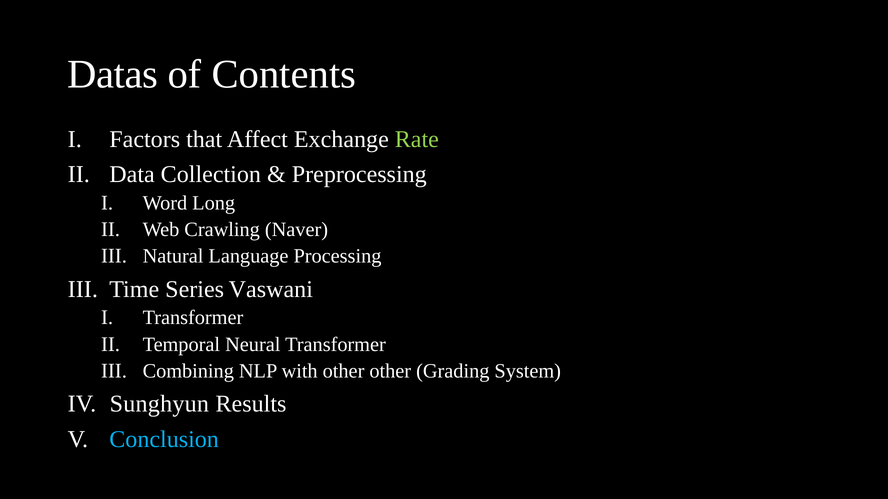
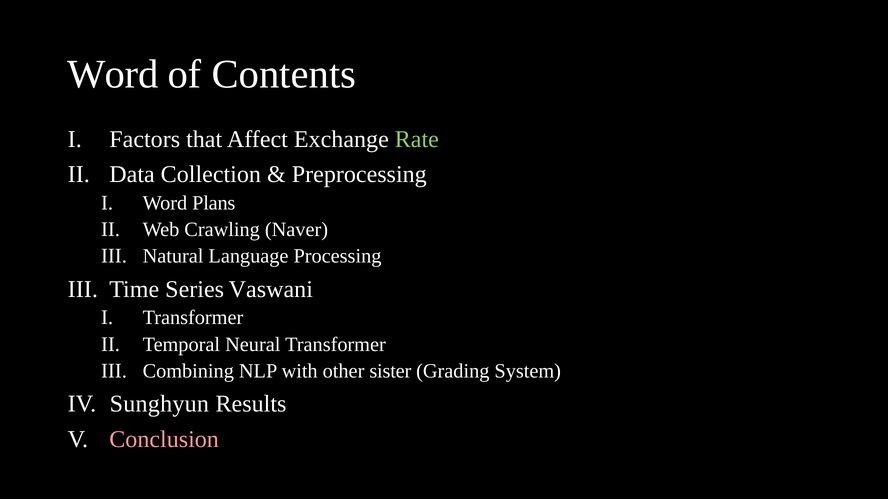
Datas: Datas -> Word (113, 75)
Long: Long -> Plans (214, 203)
other other: other -> sister (390, 371)
Conclusion colour: light blue -> pink (164, 440)
